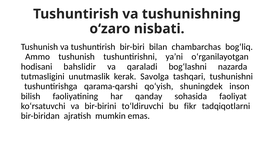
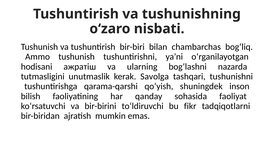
bahslidir: bahslidir -> ажратiш (80, 67)
qaraladi: qaraladi -> ularning (142, 67)
